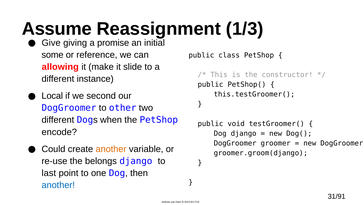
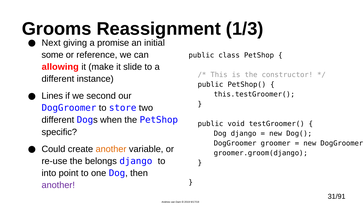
Assume: Assume -> Grooms (57, 29)
Give: Give -> Next (51, 43)
Local: Local -> Lines (52, 96)
other: other -> store (123, 108)
encode: encode -> specific (59, 132)
last: last -> into (49, 173)
another colour: blue -> purple (58, 185)
